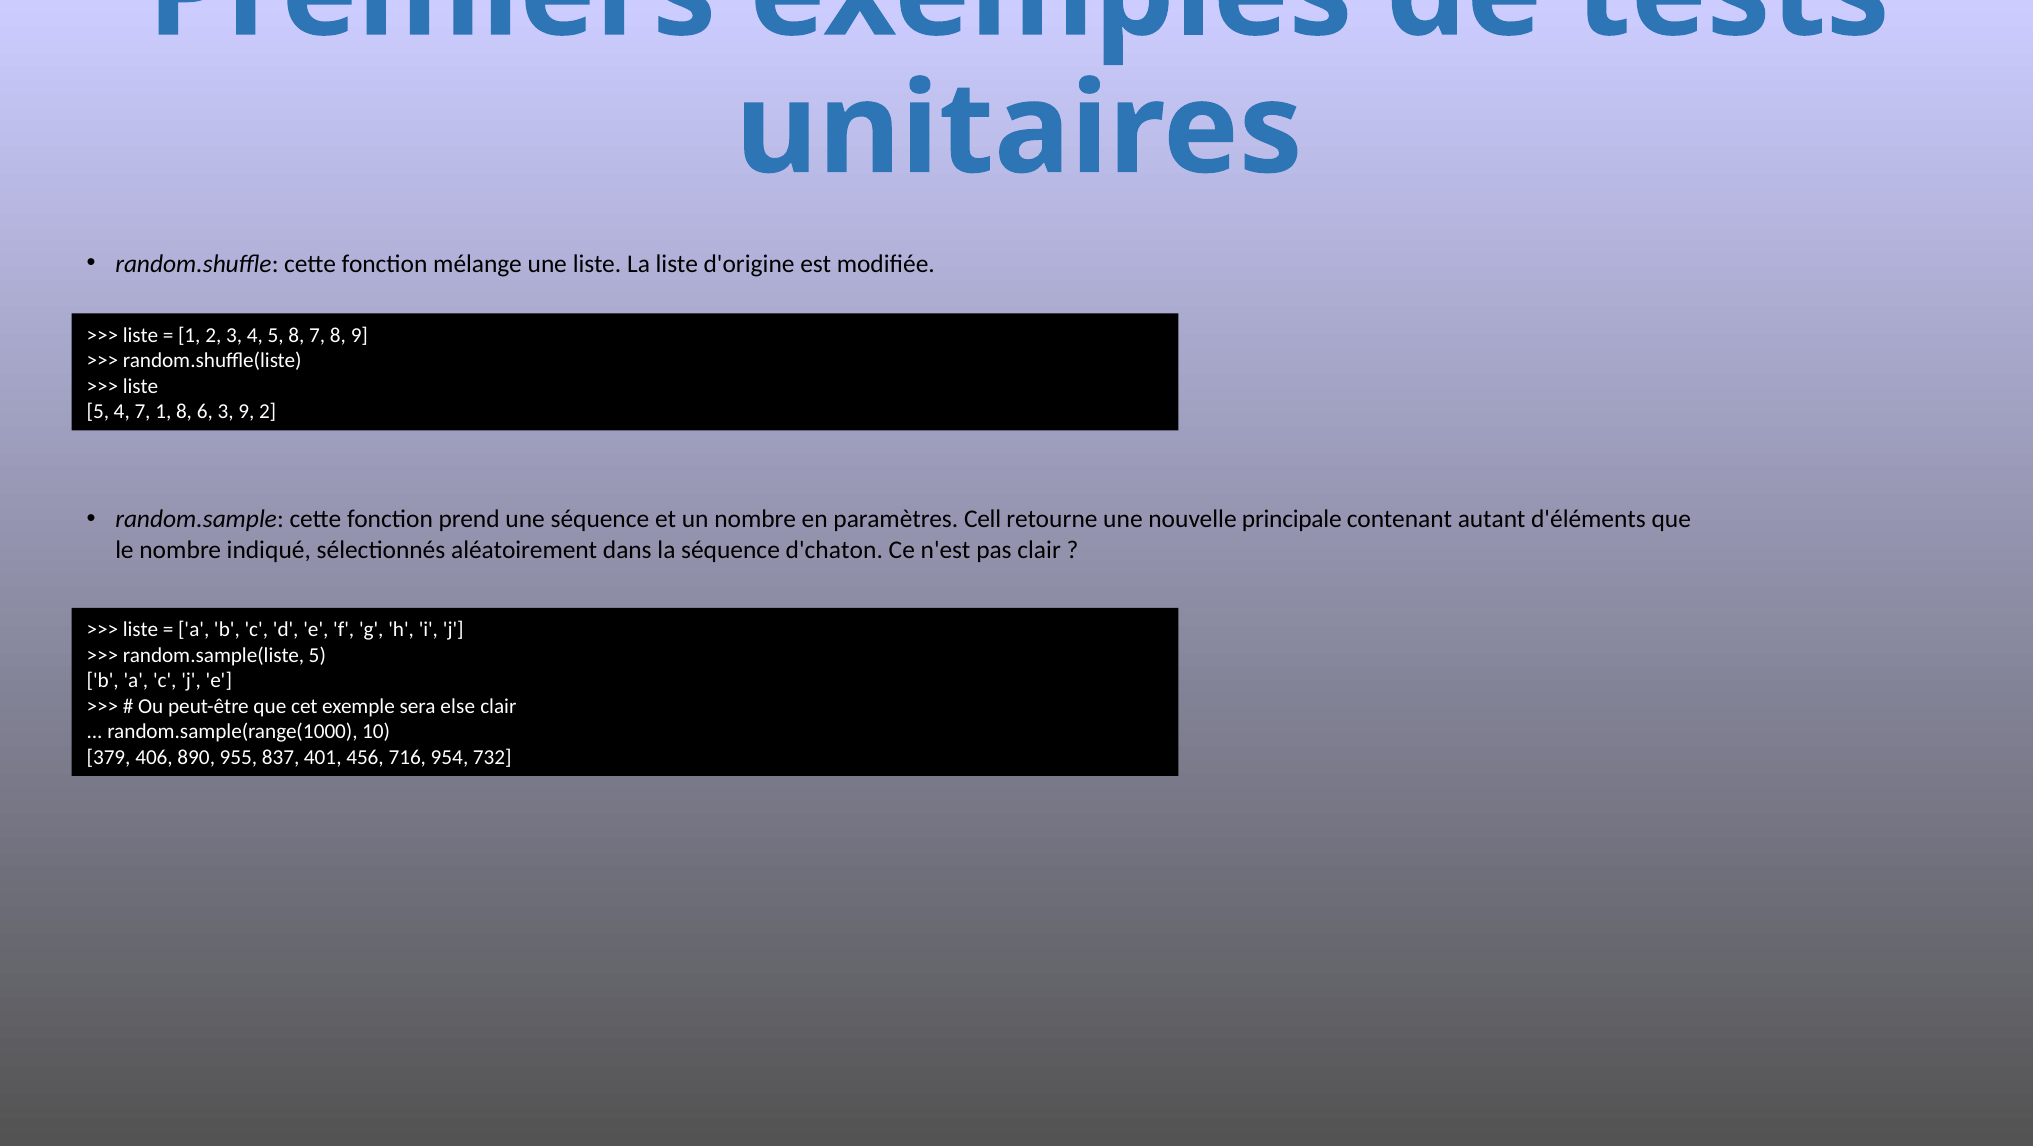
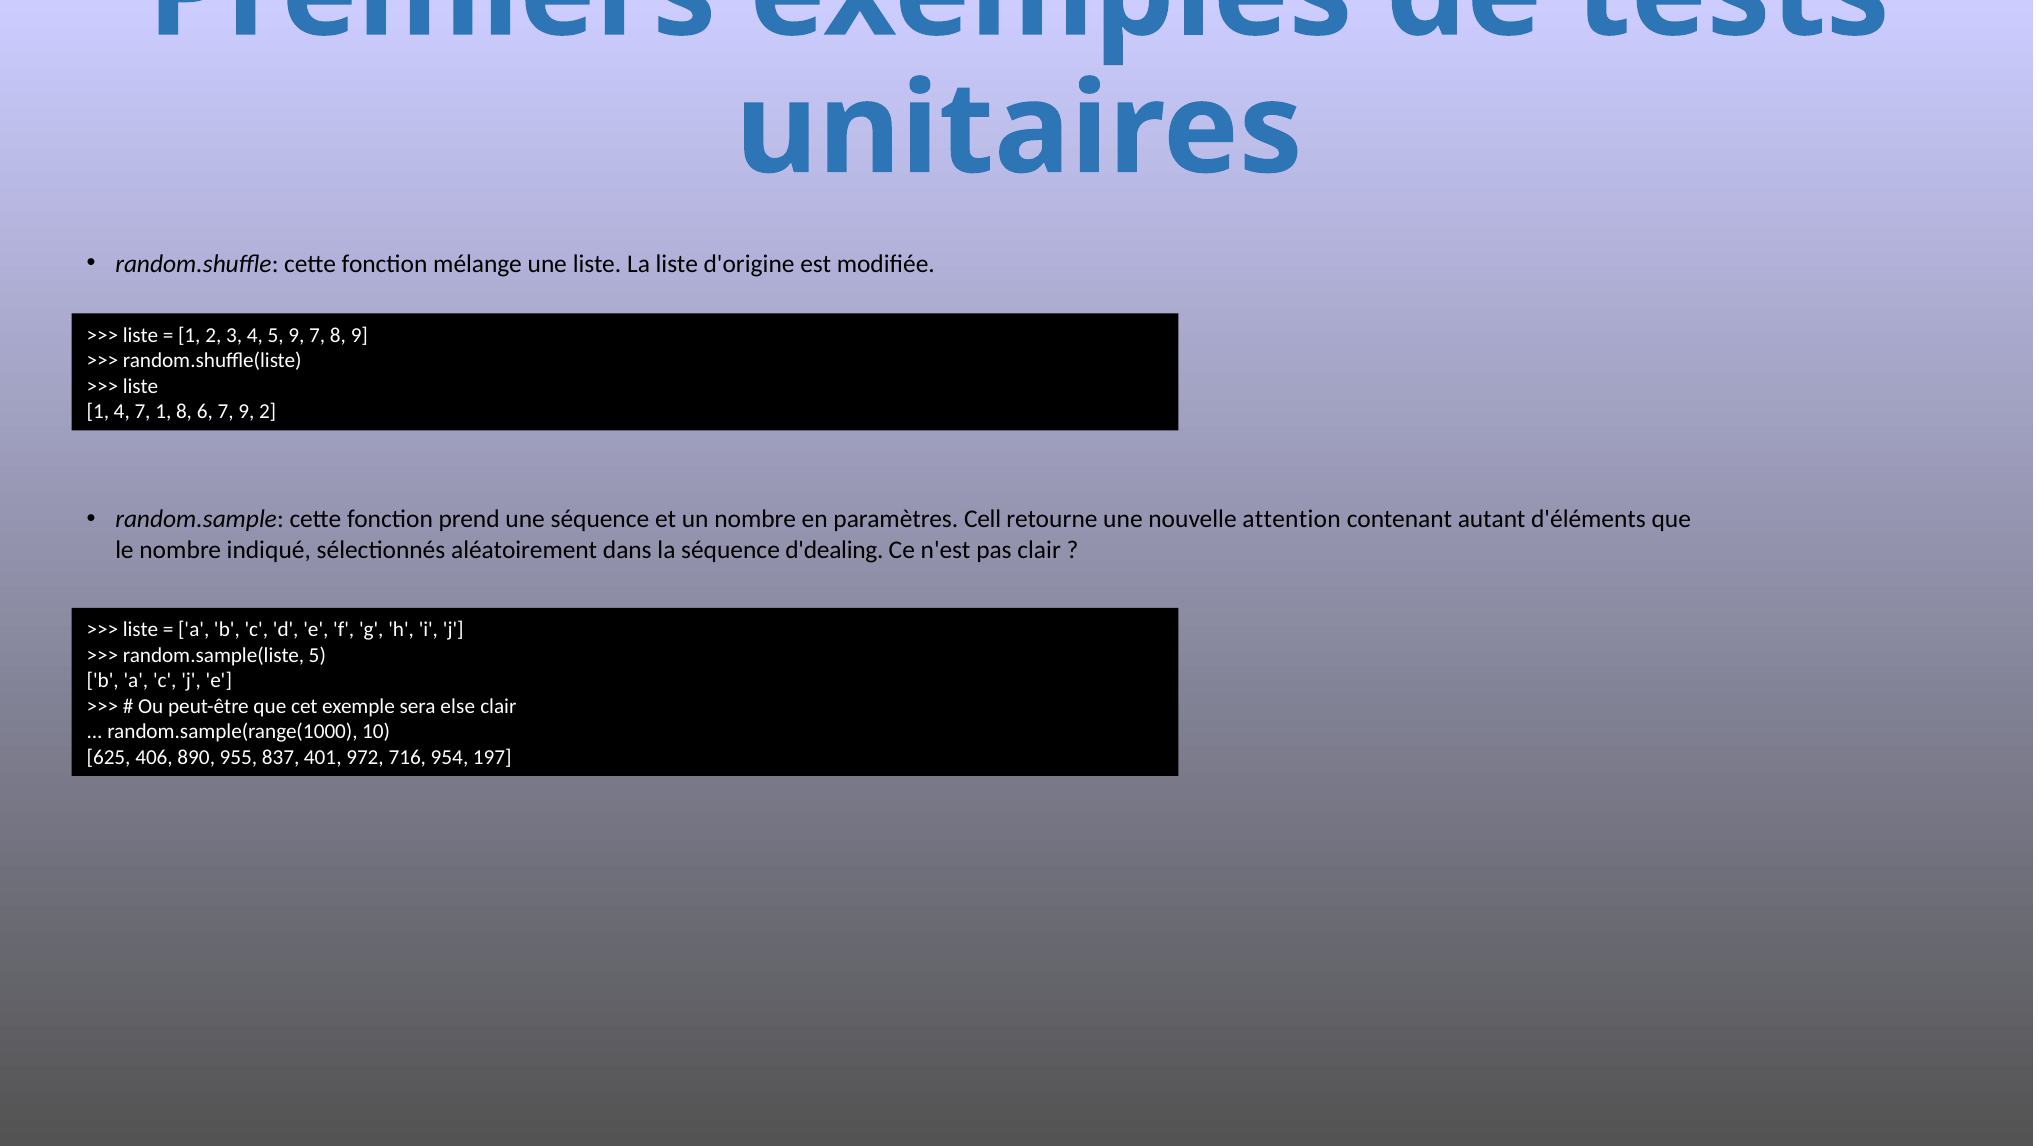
5 8: 8 -> 9 (296, 335)
5: 5 -> 1 (98, 412)
6 3: 3 -> 7 (226, 412)
principale: principale -> attention (1292, 520)
d'chaton: d'chaton -> d'dealing (834, 550)
379: 379 -> 625 (109, 757)
456: 456 -> 972 (365, 757)
732: 732 -> 197 (492, 757)
